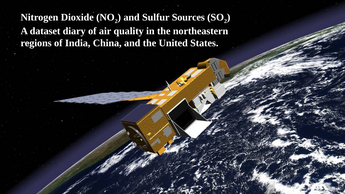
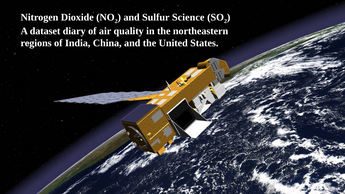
Sources: Sources -> Science (188, 17)
